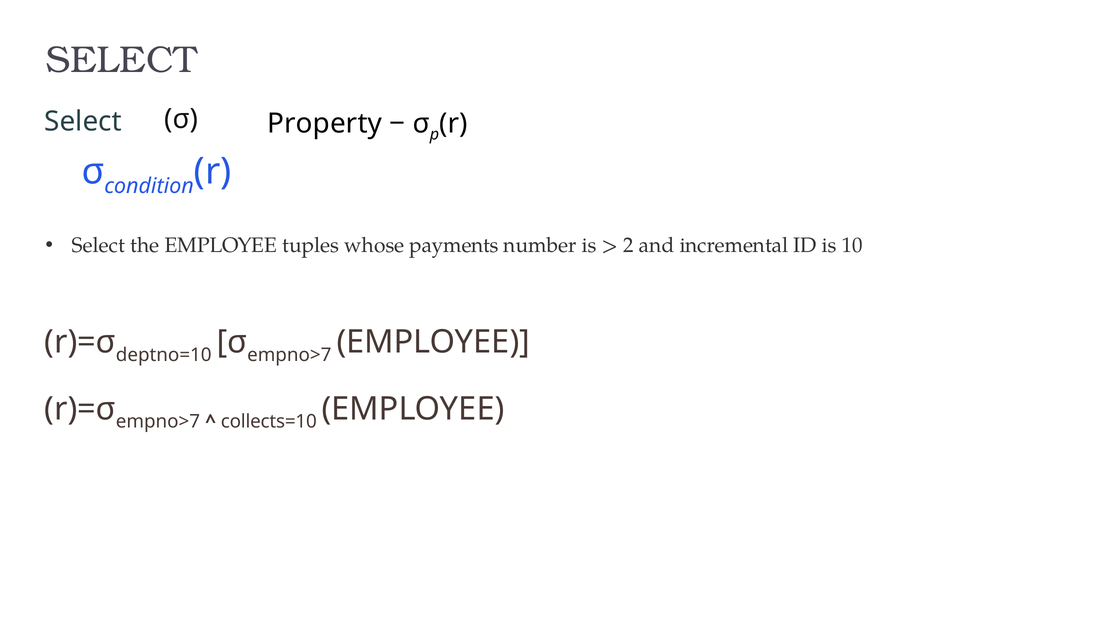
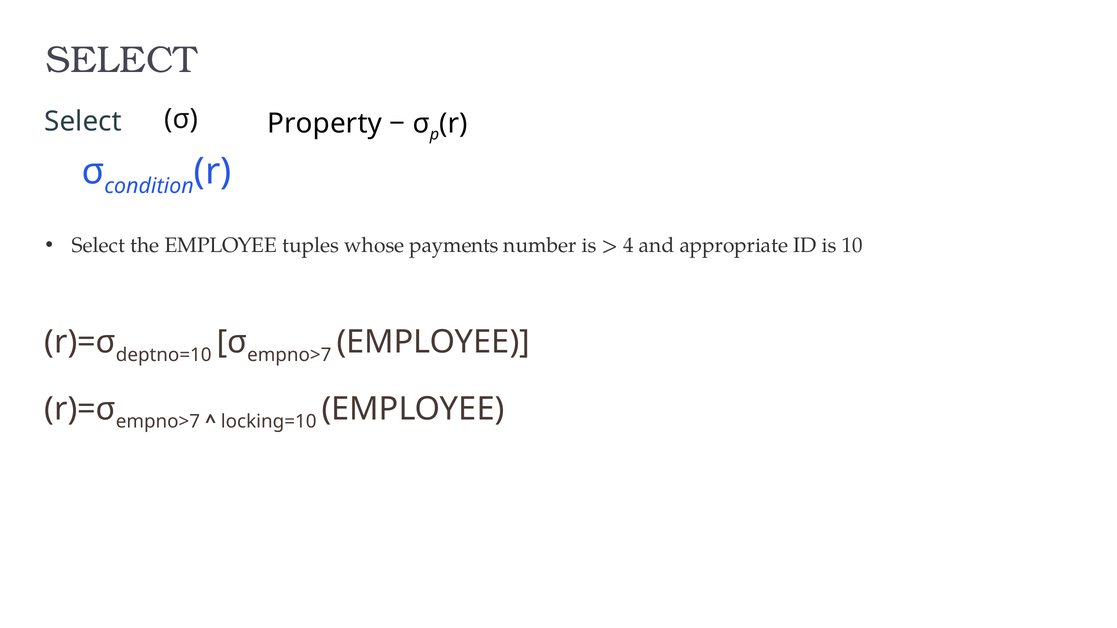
2: 2 -> 4 (628, 246)
incremental: incremental -> appropriate (734, 246)
collects=10: collects=10 -> locking=10 (269, 422)
